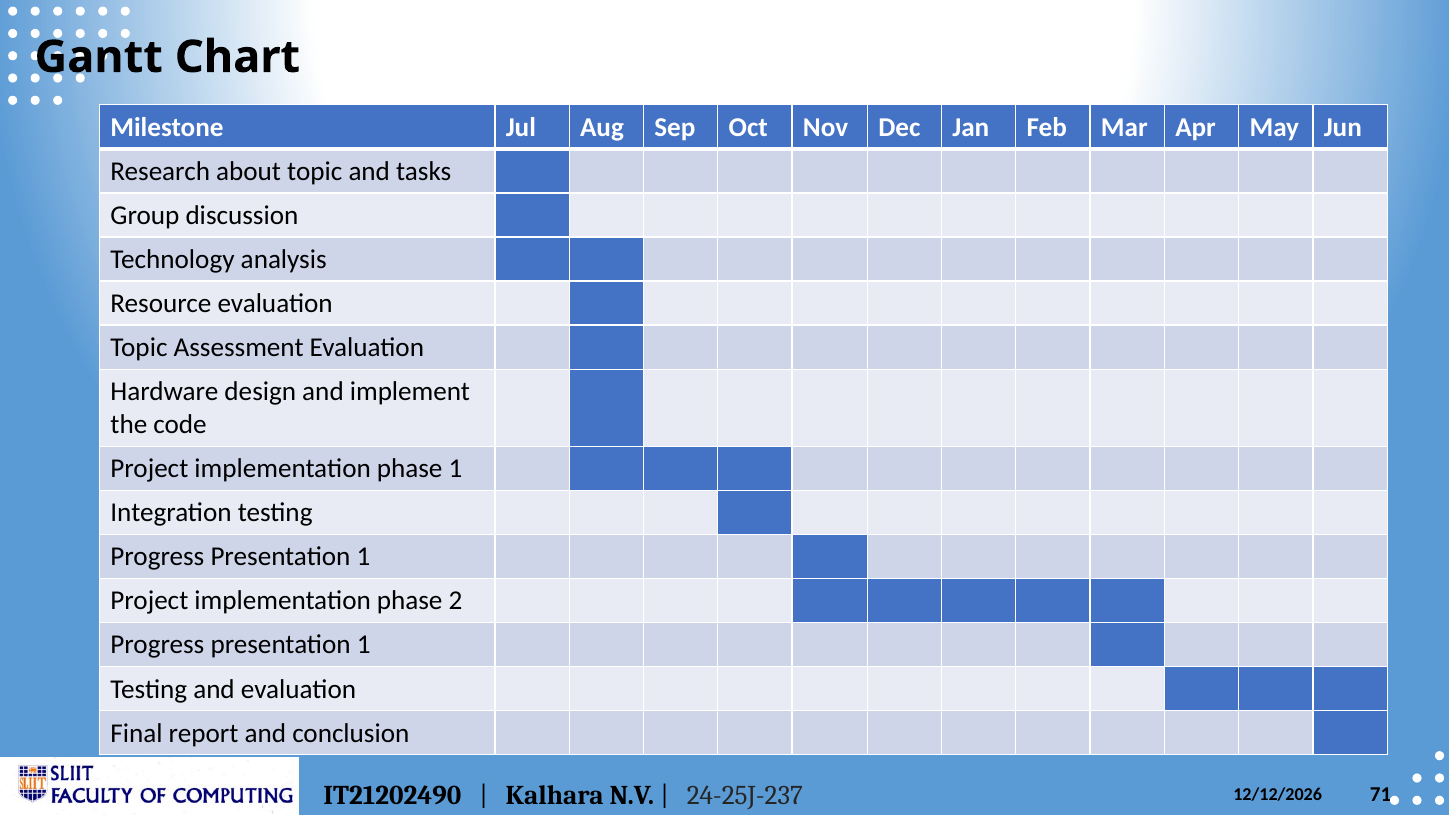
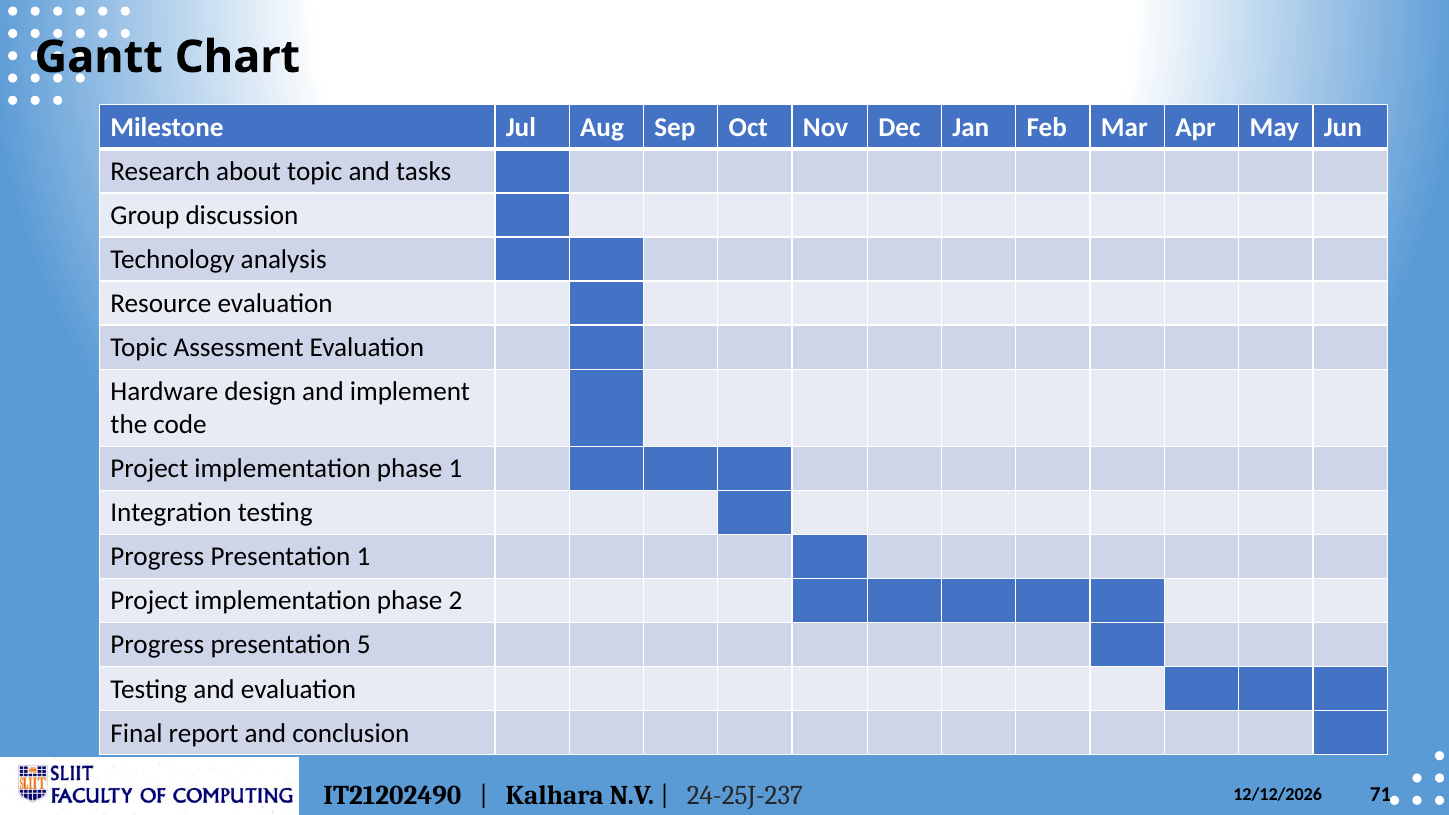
1: 1 -> 5 (364, 645)
